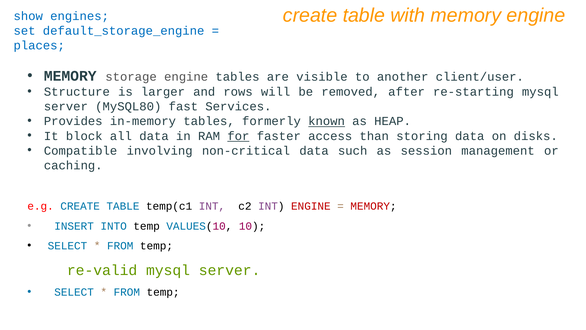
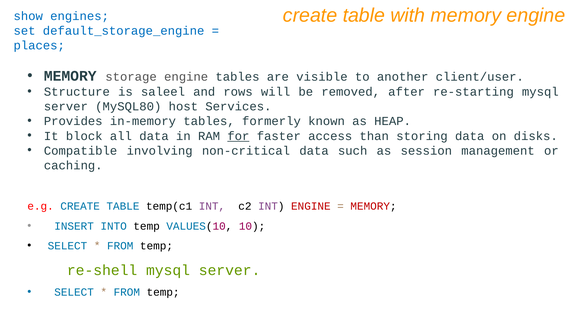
larger: larger -> saleel (163, 92)
fast: fast -> host (183, 107)
known underline: present -> none (327, 121)
re-valid: re-valid -> re-shell (102, 270)
